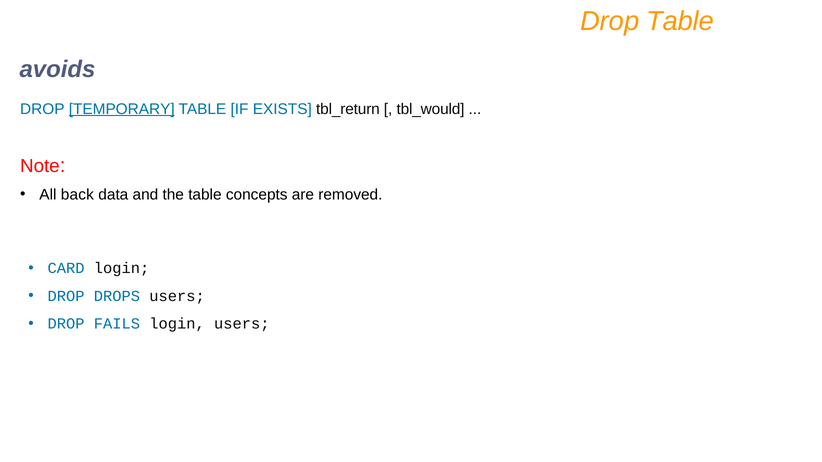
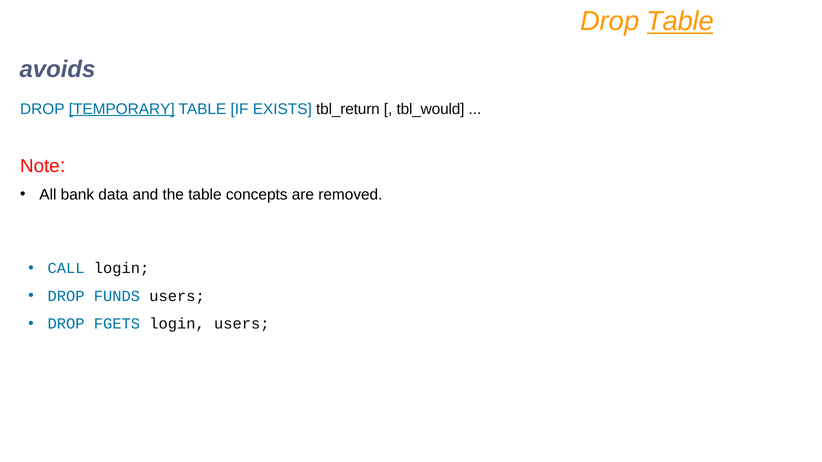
Table underline: none -> present (680, 21)
back: back -> bank (77, 195)
CARD: CARD -> CALL (66, 269)
DROPS: DROPS -> FUNDS (117, 296)
FAILS: FAILS -> FGETS (117, 324)
